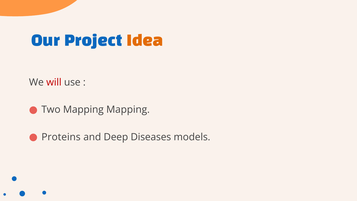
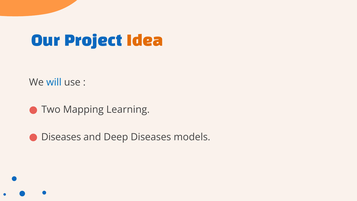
will colour: red -> blue (54, 82)
Mapping Mapping: Mapping -> Learning (128, 110)
Proteins: Proteins -> Diseases (61, 137)
